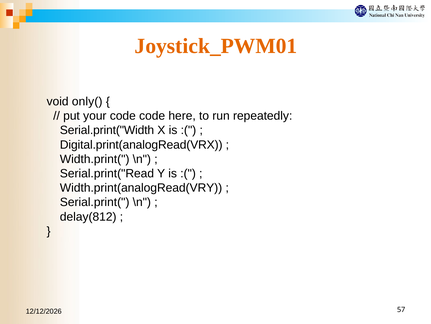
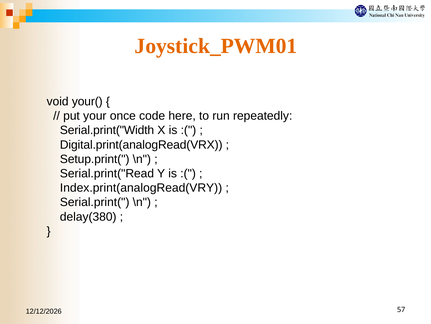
only(: only( -> your( (87, 101)
your code: code -> once (123, 116)
Width.print(: Width.print( -> Setup.print( (95, 159)
Width.print(analogRead(VRY: Width.print(analogRead(VRY -> Index.print(analogRead(VRY (141, 188)
delay(812: delay(812 -> delay(380 (88, 216)
